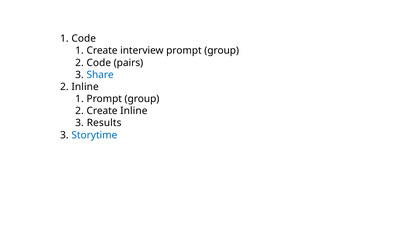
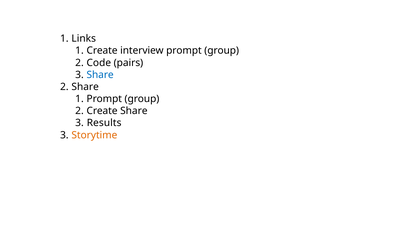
Code: Code -> Links (84, 39)
Inline: Inline -> Share (85, 87)
Create Inline: Inline -> Share (134, 111)
Storytime colour: blue -> orange (94, 135)
